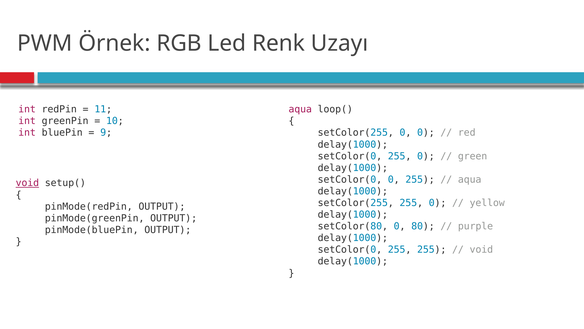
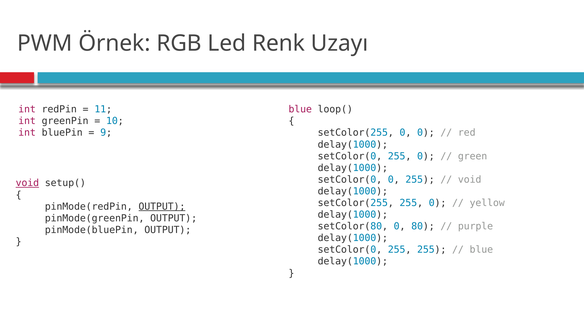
aqua: aqua -> blue (300, 109)
aqua: aqua -> void (470, 179)
OUTPUT underline: none -> present (162, 206)
void: void -> blue (481, 249)
